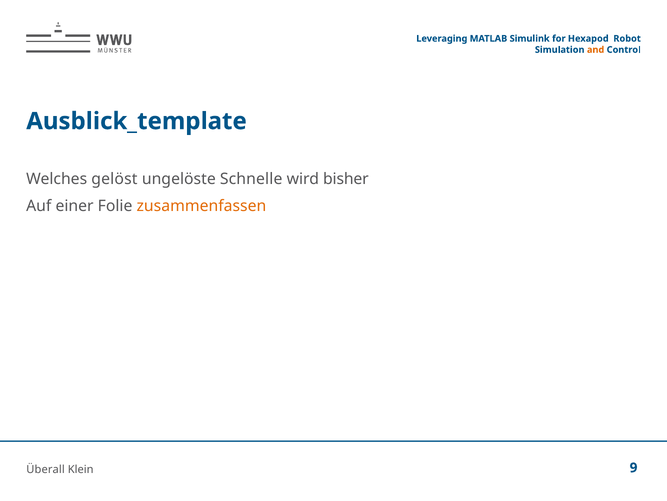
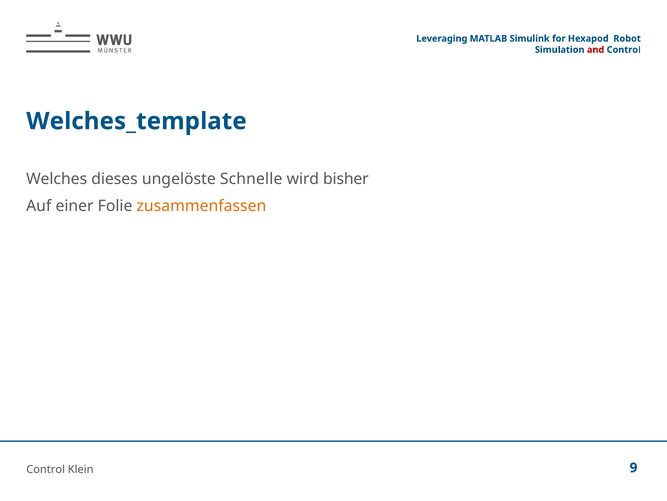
and colour: orange -> red (596, 50)
Ausblick_template: Ausblick_template -> Welches_template (136, 121)
gelöst: gelöst -> dieses (115, 179)
Überall: Überall -> Control (46, 469)
